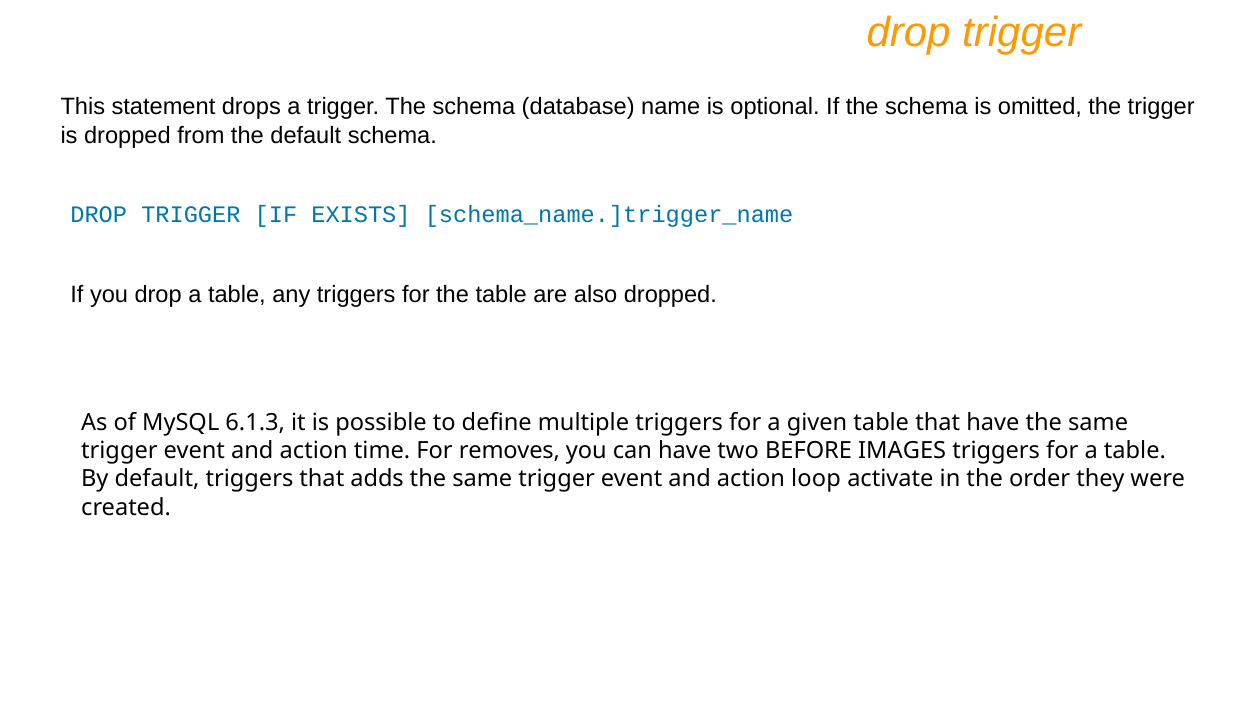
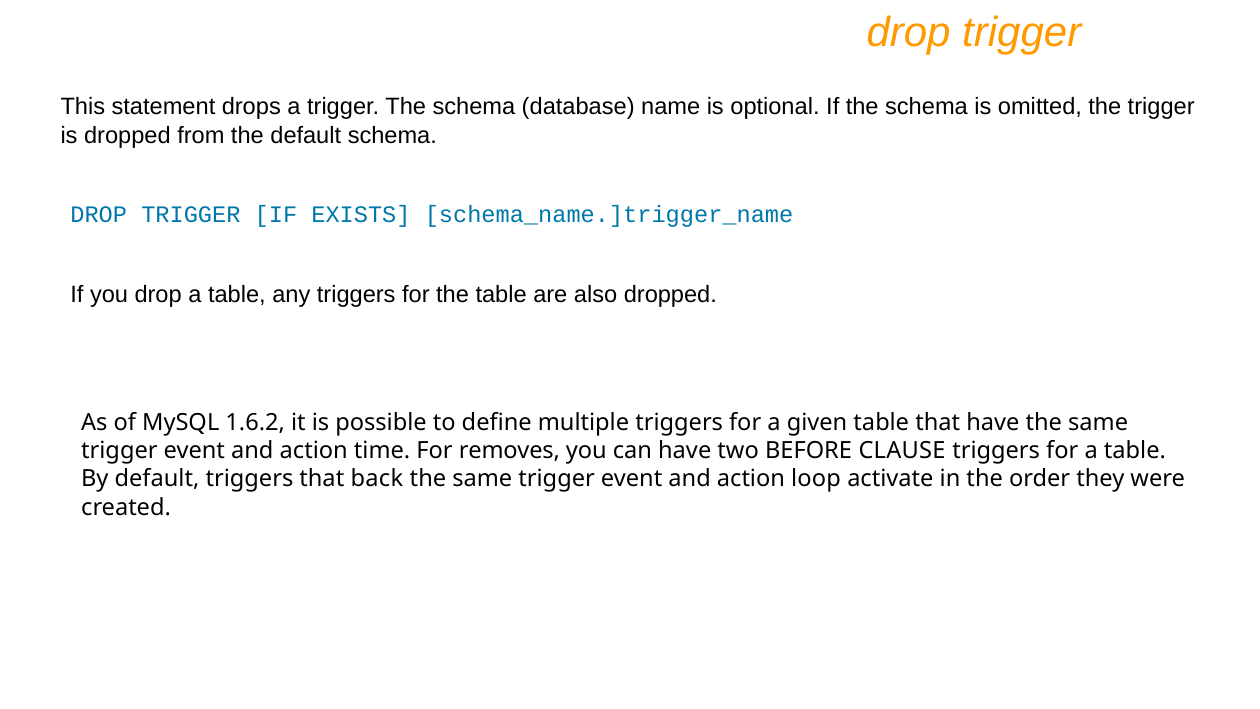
6.1.3: 6.1.3 -> 1.6.2 (255, 422)
IMAGES: IMAGES -> CLAUSE (902, 450)
adds: adds -> back (377, 479)
